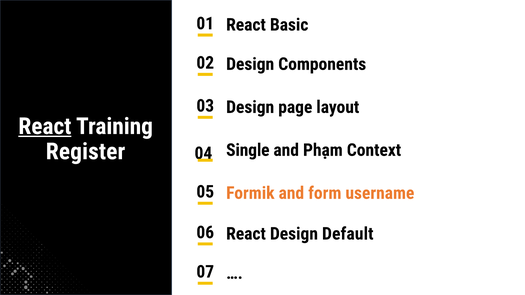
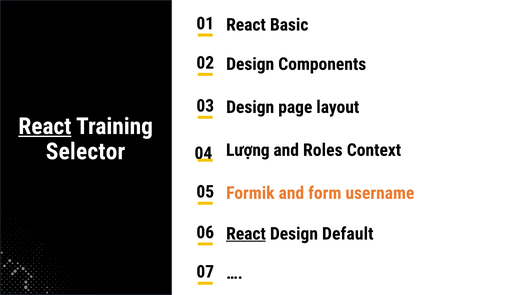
Register: Register -> Selector (86, 152)
Single: Single -> Lượng (248, 150)
Phạm: Phạm -> Roles (323, 150)
React underline: none -> present (246, 234)
